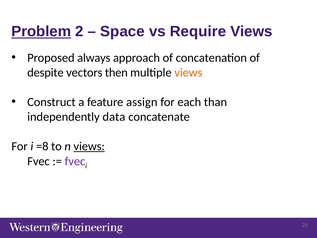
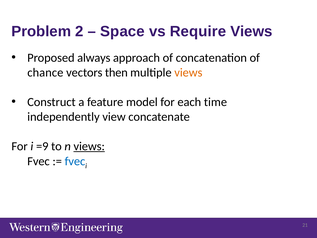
Problem underline: present -> none (41, 31)
despite: despite -> chance (45, 72)
assign: assign -> model (142, 102)
than: than -> time (215, 102)
data: data -> view (114, 117)
=8: =8 -> =9 (42, 146)
fvec colour: purple -> blue (75, 161)
